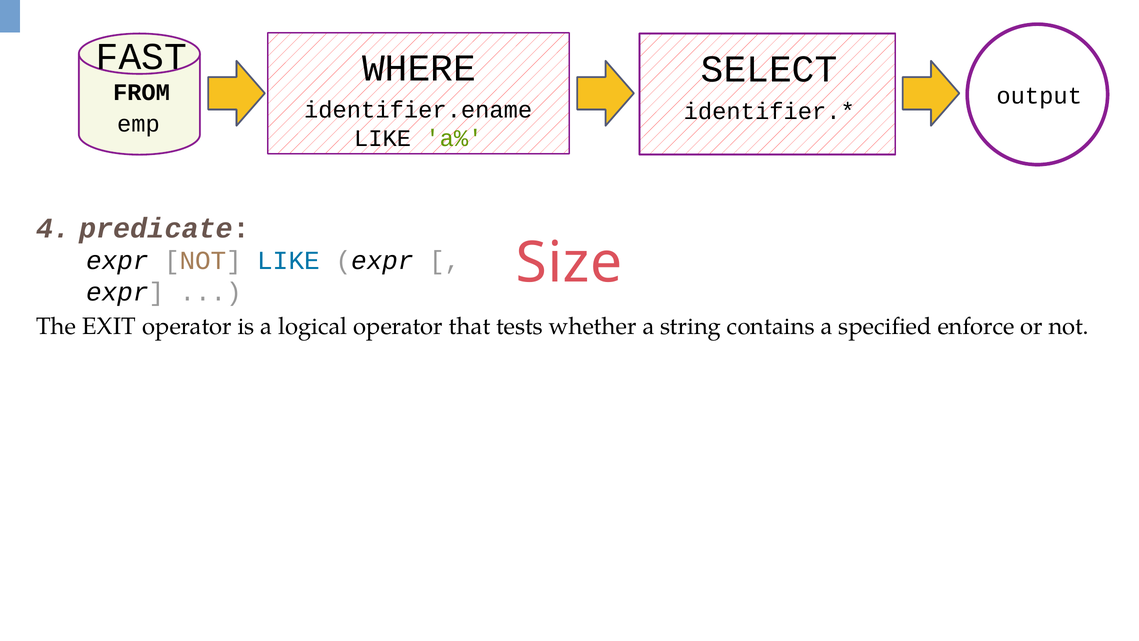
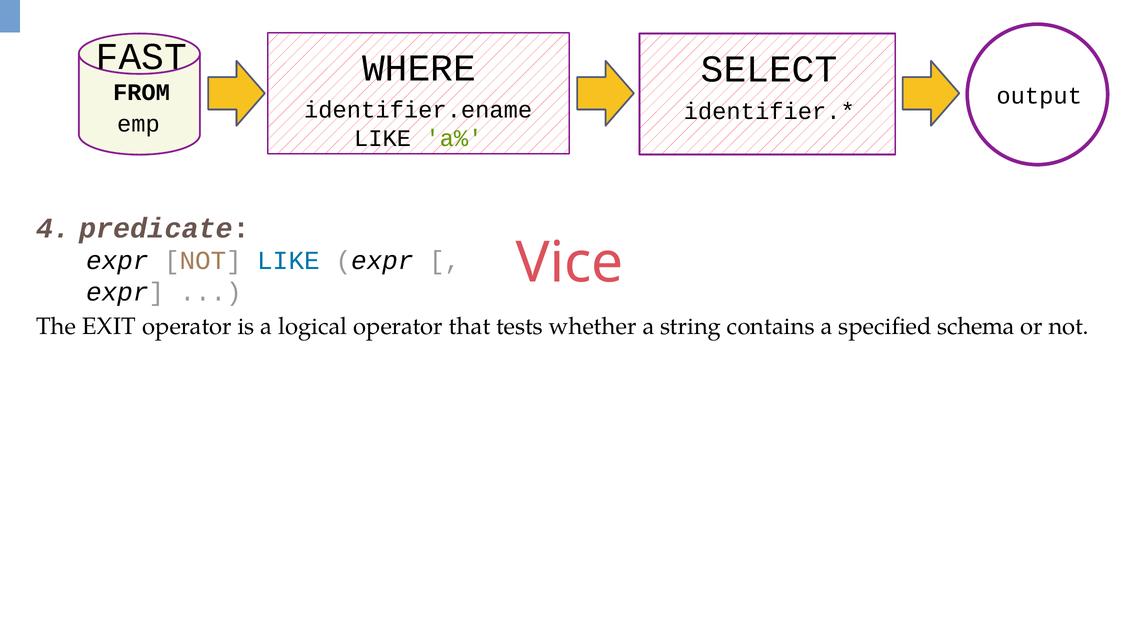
Size: Size -> Vice (570, 263)
enforce: enforce -> schema (976, 326)
